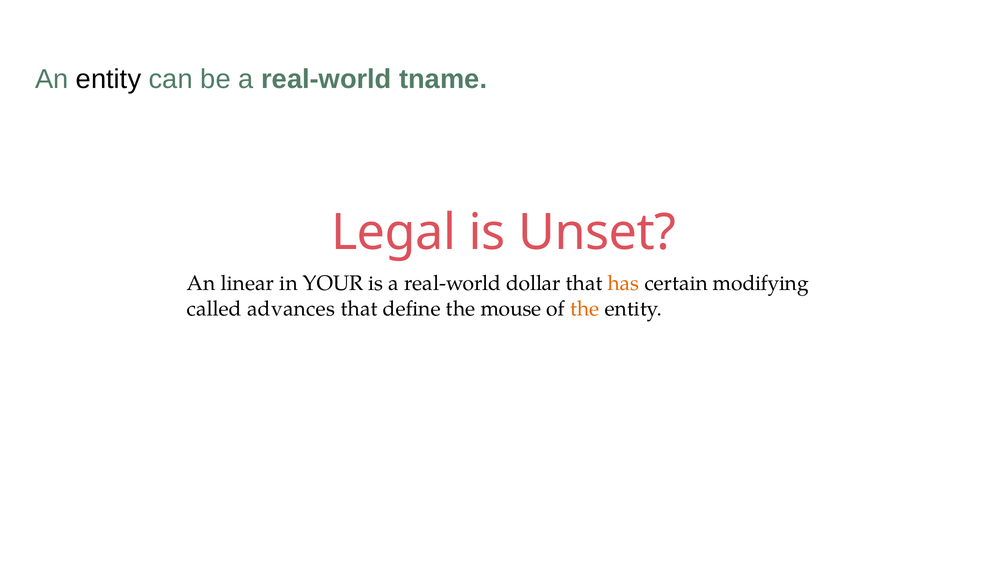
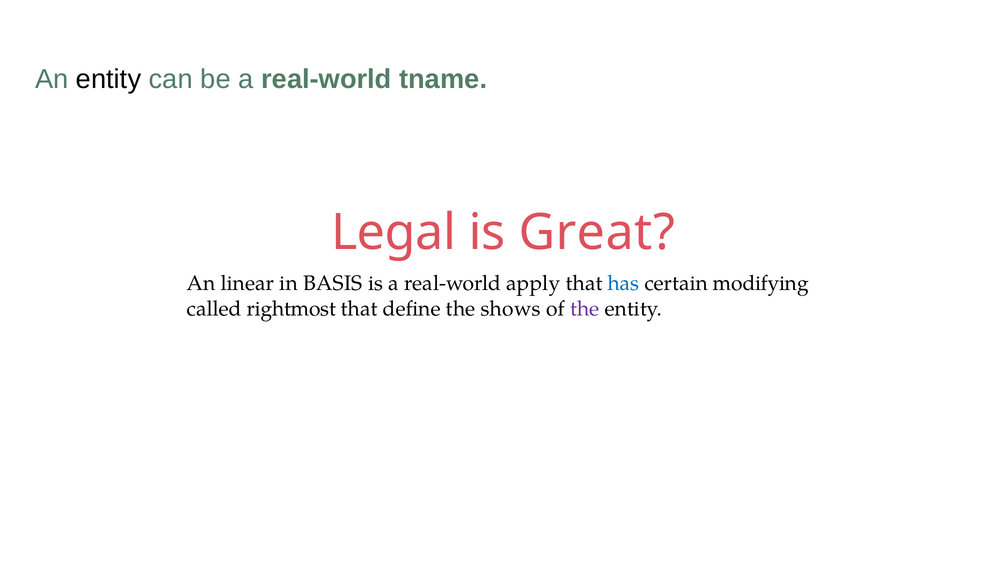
Unset: Unset -> Great (597, 233)
YOUR: YOUR -> BASIS (333, 283)
dollar: dollar -> apply (533, 283)
has colour: orange -> blue (624, 283)
advances: advances -> rightmost (291, 308)
mouse: mouse -> shows (511, 308)
the colour: orange -> purple (585, 308)
